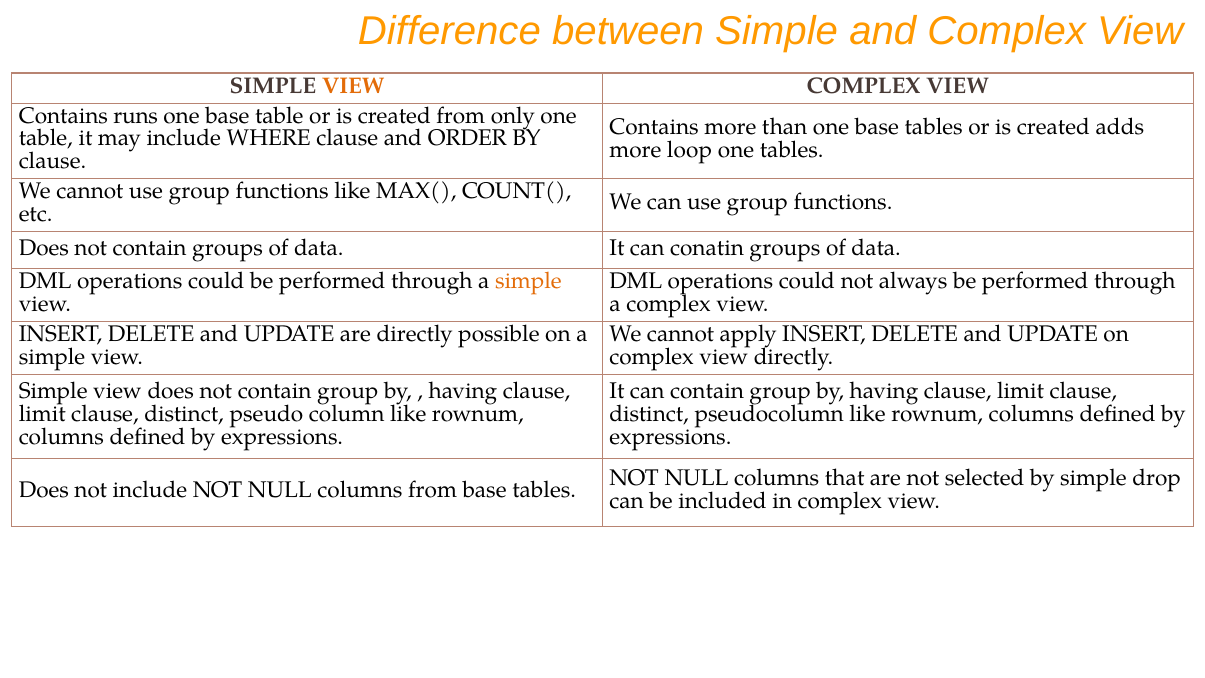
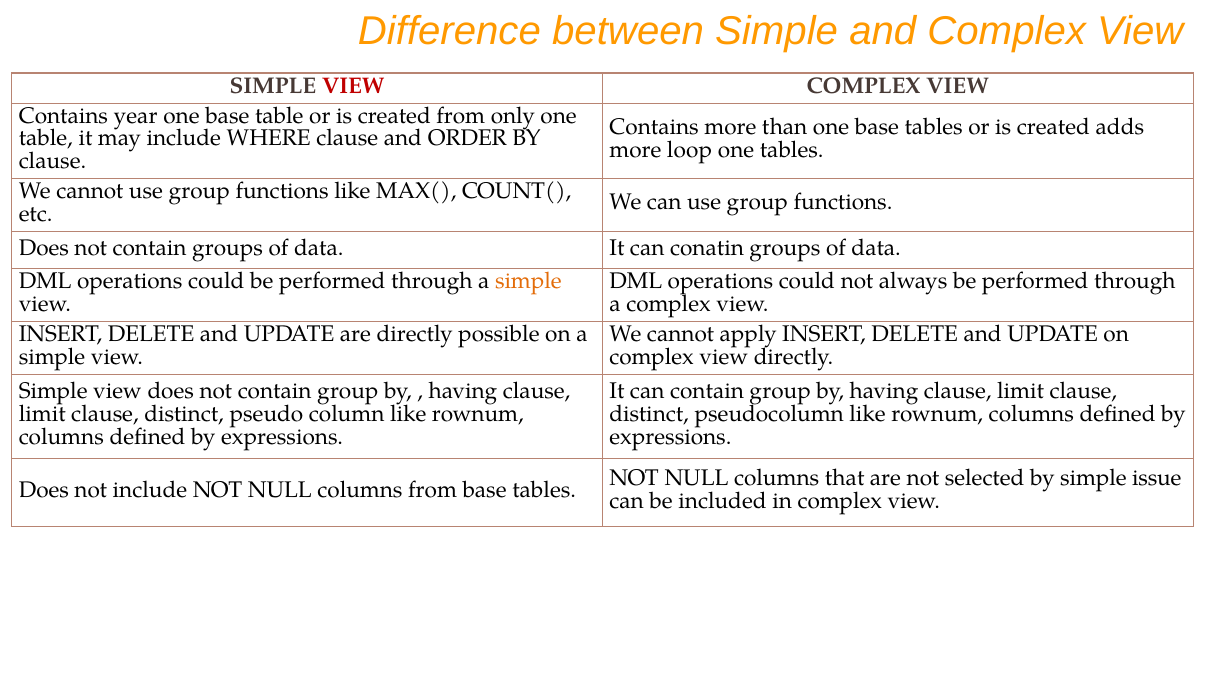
VIEW colour: orange -> red (353, 86)
runs: runs -> year (136, 116)
drop: drop -> issue (1157, 478)
